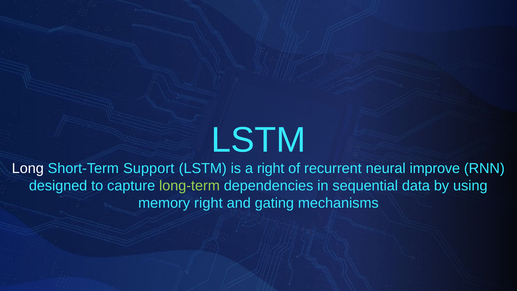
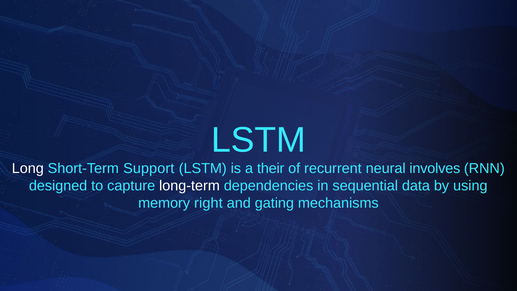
a right: right -> their (271, 168)
improve: improve -> involves (435, 168)
long-term colour: light green -> white (189, 186)
